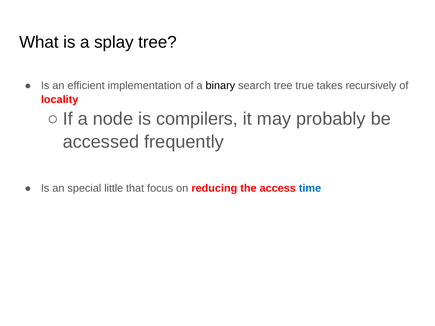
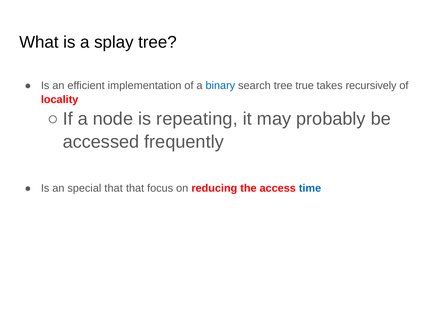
binary colour: black -> blue (220, 86)
compilers: compilers -> repeating (197, 119)
special little: little -> that (114, 189)
